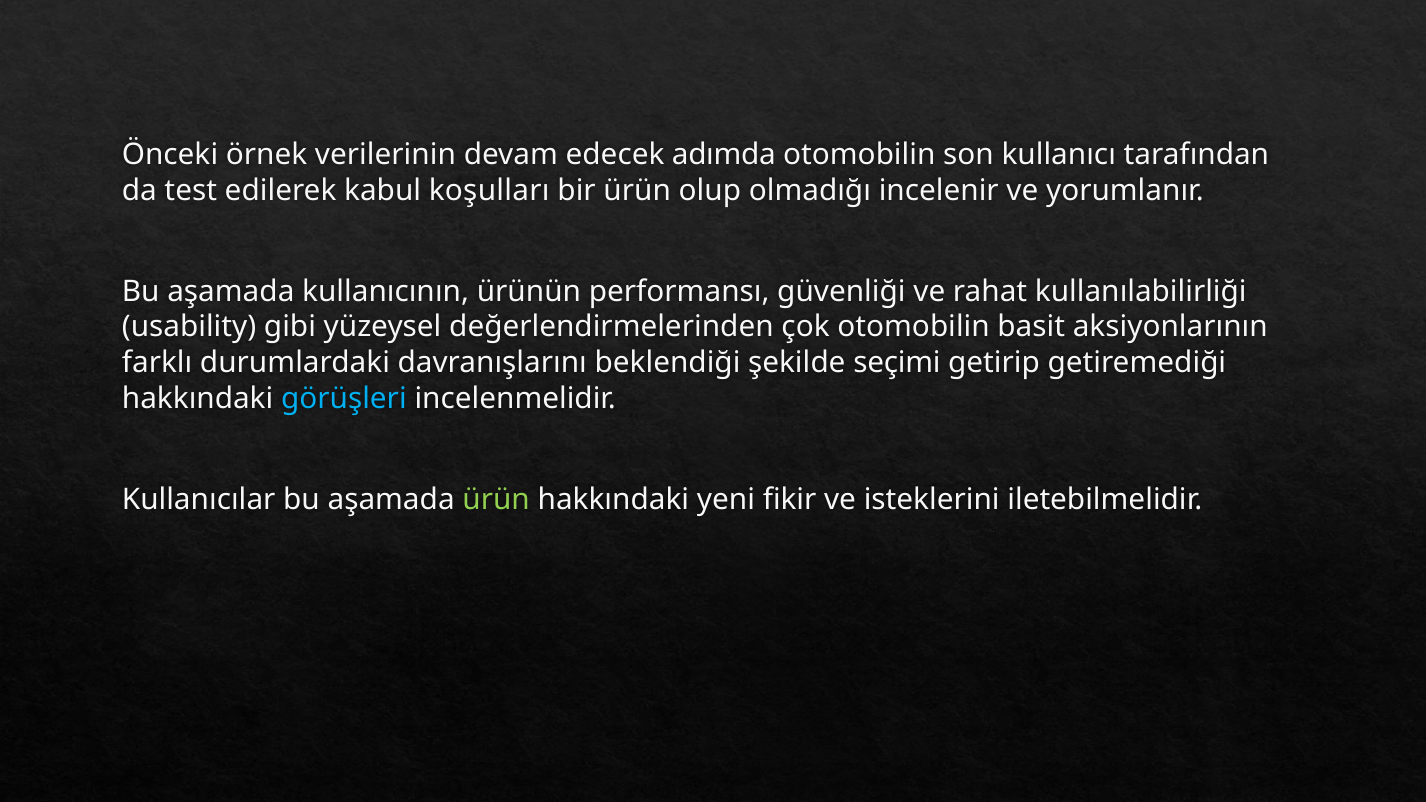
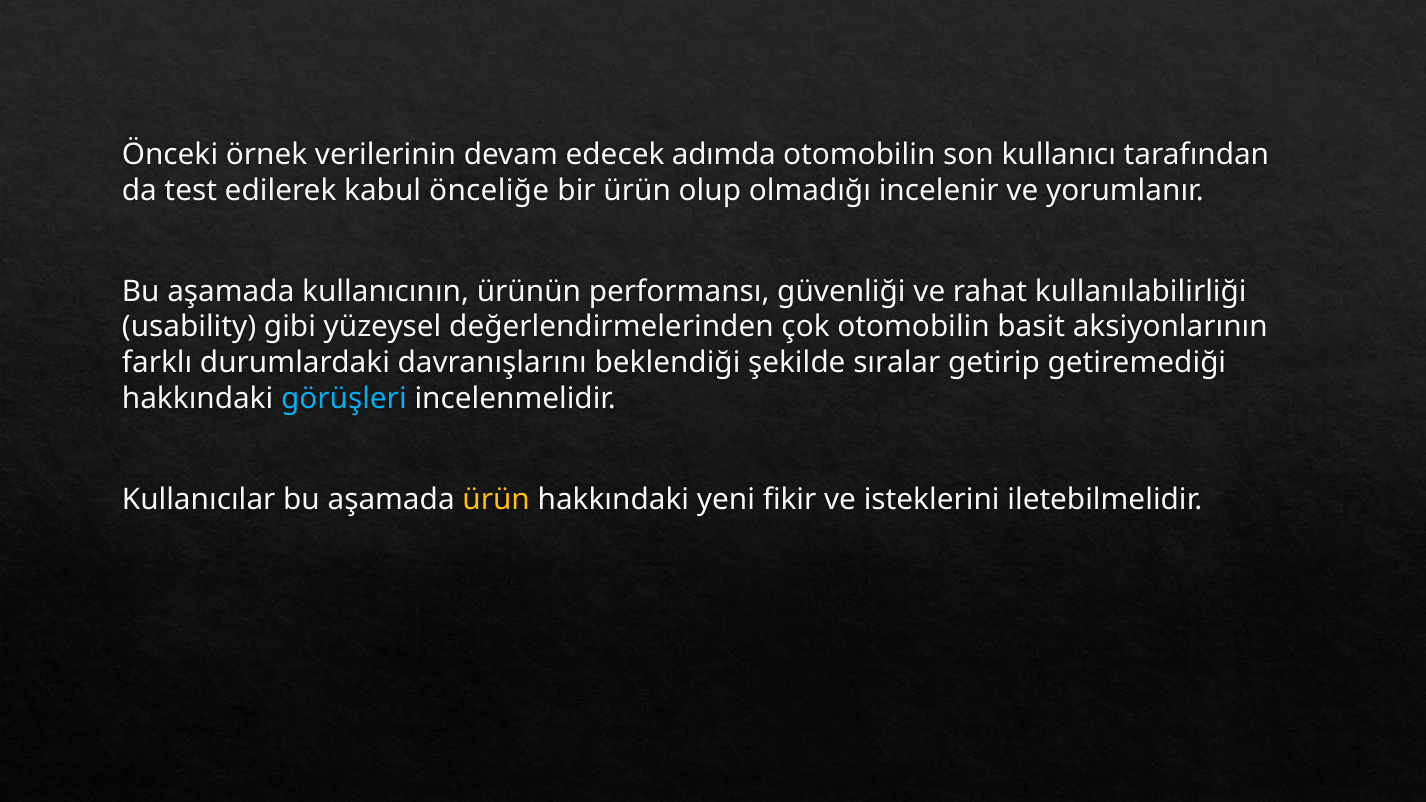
koşulları: koşulları -> önceliğe (489, 190)
seçimi: seçimi -> sıralar (897, 363)
ürün colour: light green -> yellow (496, 500)
